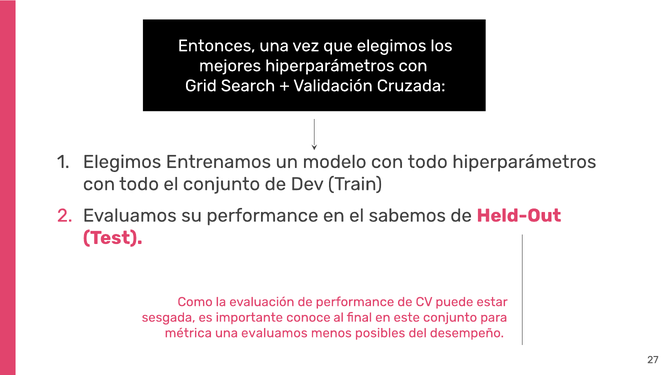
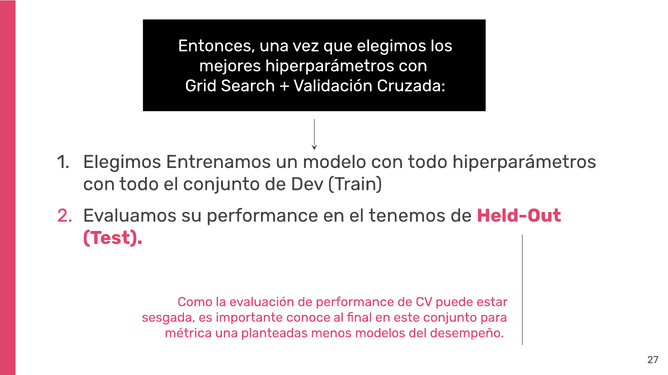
sabemos: sabemos -> tenemos (407, 216)
una evaluamos: evaluamos -> planteadas (274, 334)
posibles: posibles -> modelos (380, 334)
